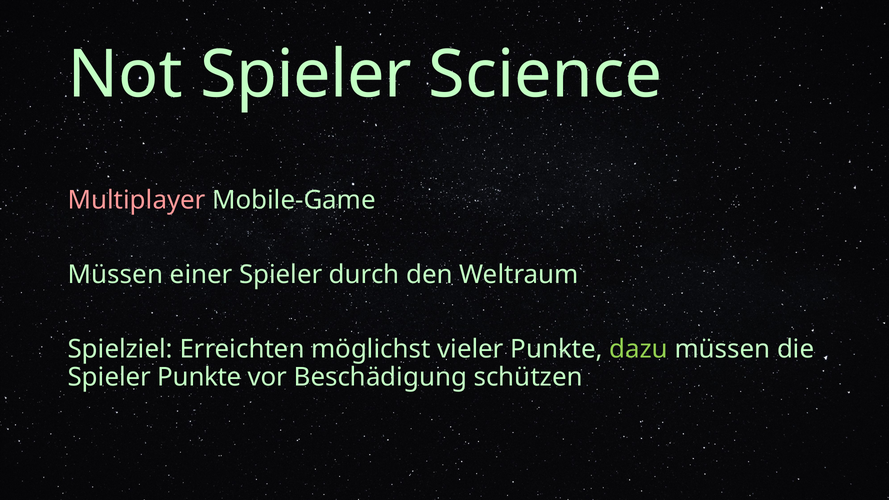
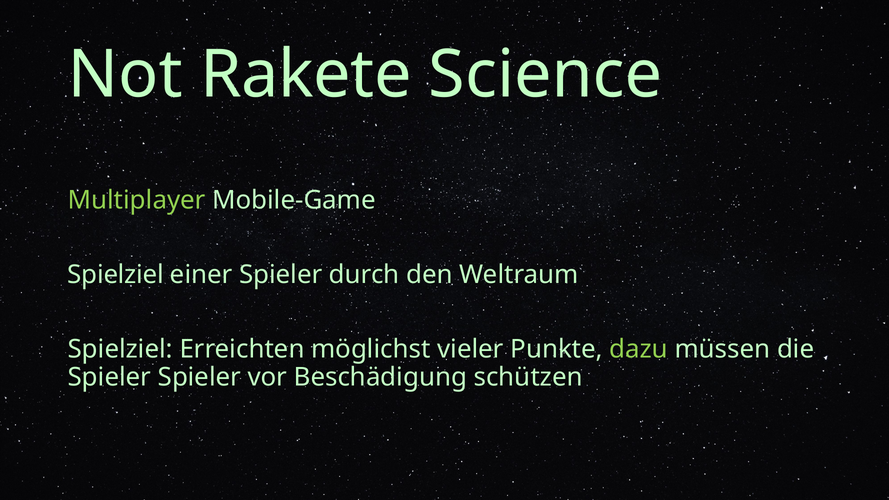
Not Spieler: Spieler -> Rakete (306, 75)
Multiplayer colour: pink -> light green (137, 200)
Müssen: Müssen -> Spielziel (116, 275)
Spieler Punkte: Punkte -> Spieler (199, 377)
